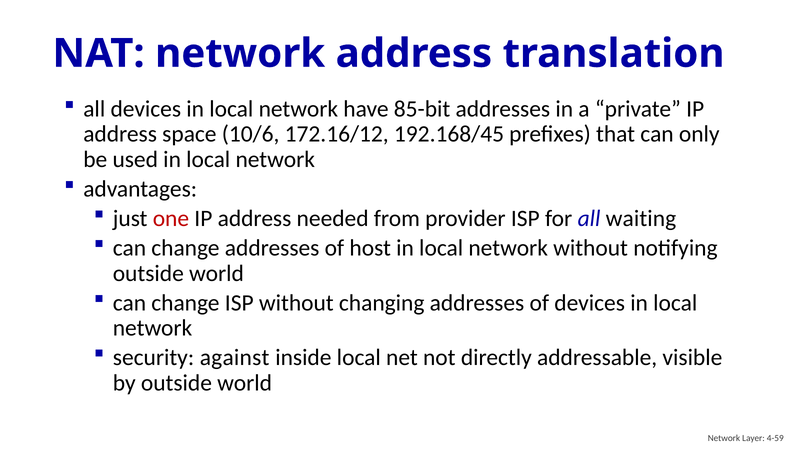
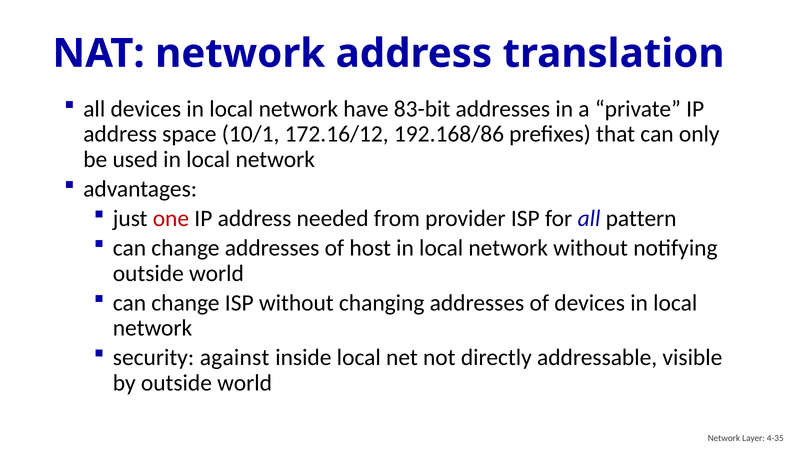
85-bit: 85-bit -> 83-bit (422, 109)
10/6: 10/6 -> 10/1 (251, 134)
192.168/45: 192.168/45 -> 192.168/86 (449, 134)
waiting: waiting -> pattern (641, 218)
4-59: 4-59 -> 4-35 (775, 438)
